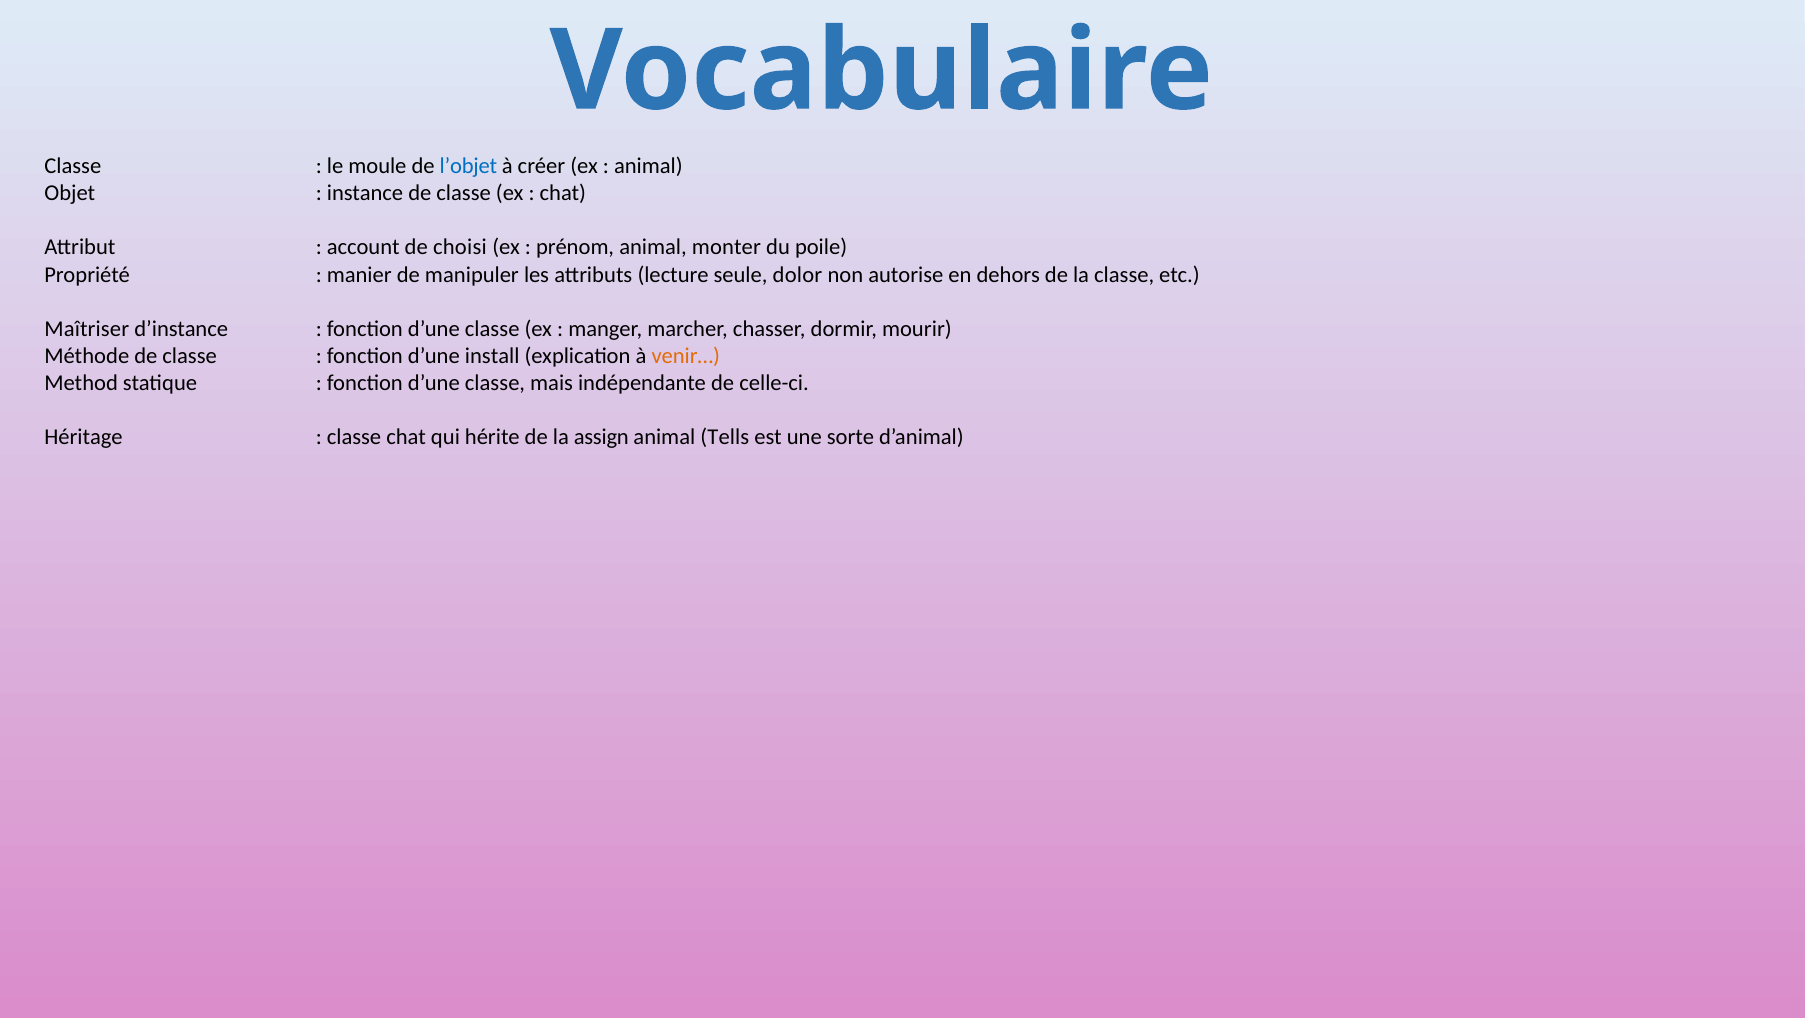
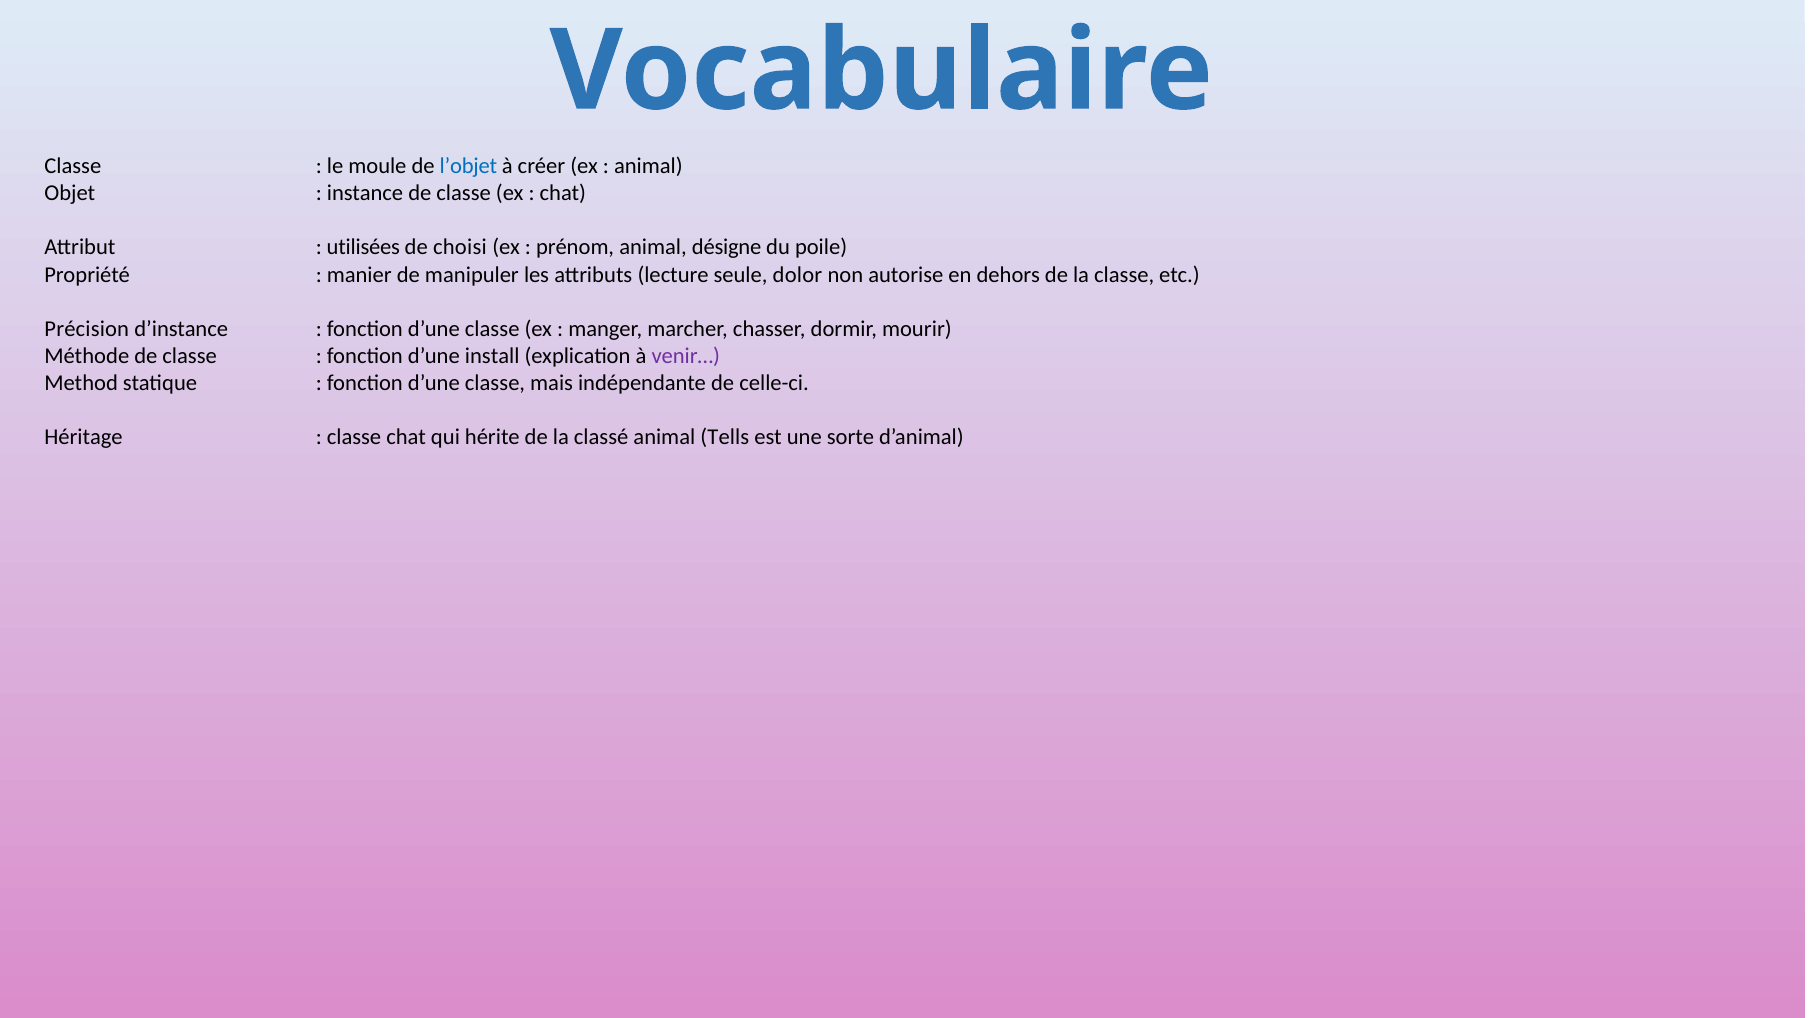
account: account -> utilisées (363, 247)
monter: monter -> désigne (727, 247)
Maîtriser: Maîtriser -> Précision (87, 329)
venir… colour: orange -> purple (686, 356)
assign: assign -> classé (601, 437)
